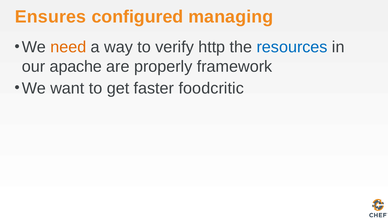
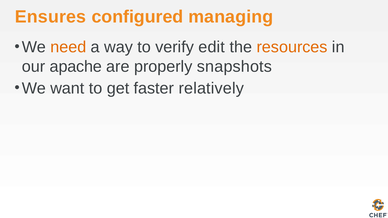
http: http -> edit (212, 47)
resources colour: blue -> orange (292, 47)
framework: framework -> snapshots (234, 67)
foodcritic: foodcritic -> relatively (211, 88)
